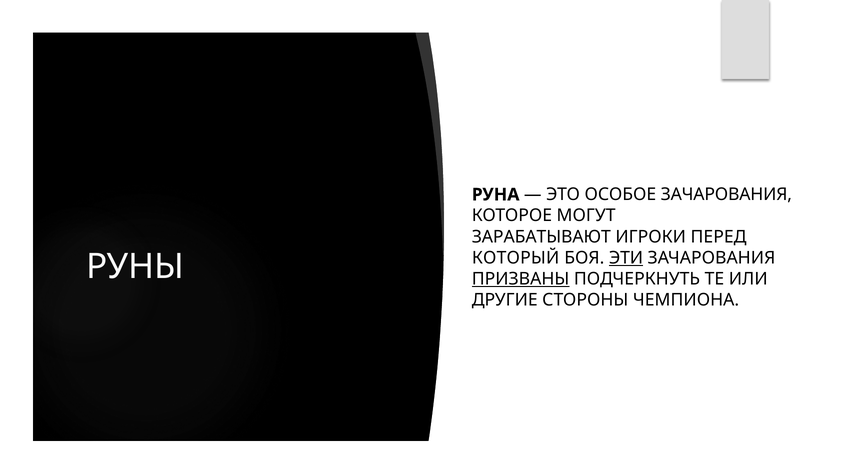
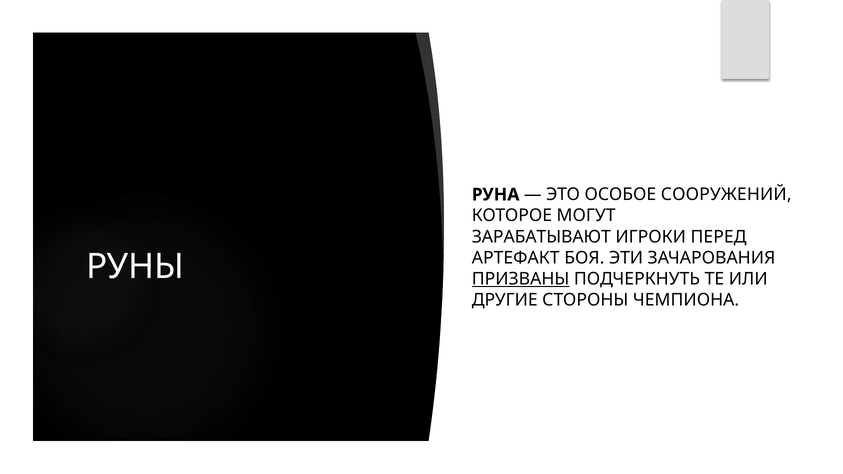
ОСОБОЕ ЗАЧАРОВАНИЯ: ЗАЧАРОВАНИЯ -> СООРУЖЕНИЙ (726, 195)
КОТОРЫЙ: КОТОРЫЙ -> АРТЕФАКТ (516, 258)
ЭТИ underline: present -> none (626, 258)
